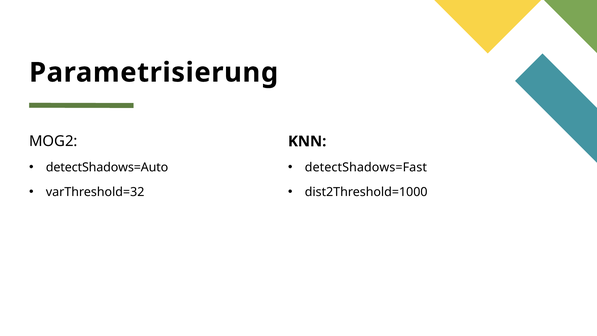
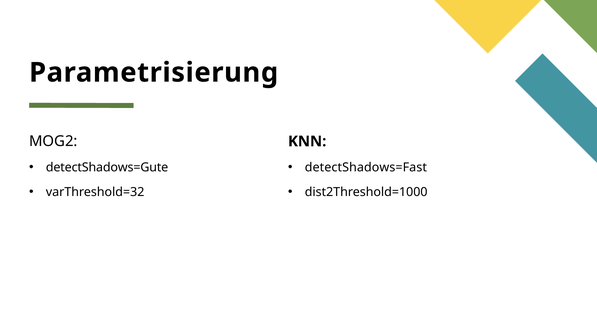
detectShadows=Auto: detectShadows=Auto -> detectShadows=Gute (107, 167)
